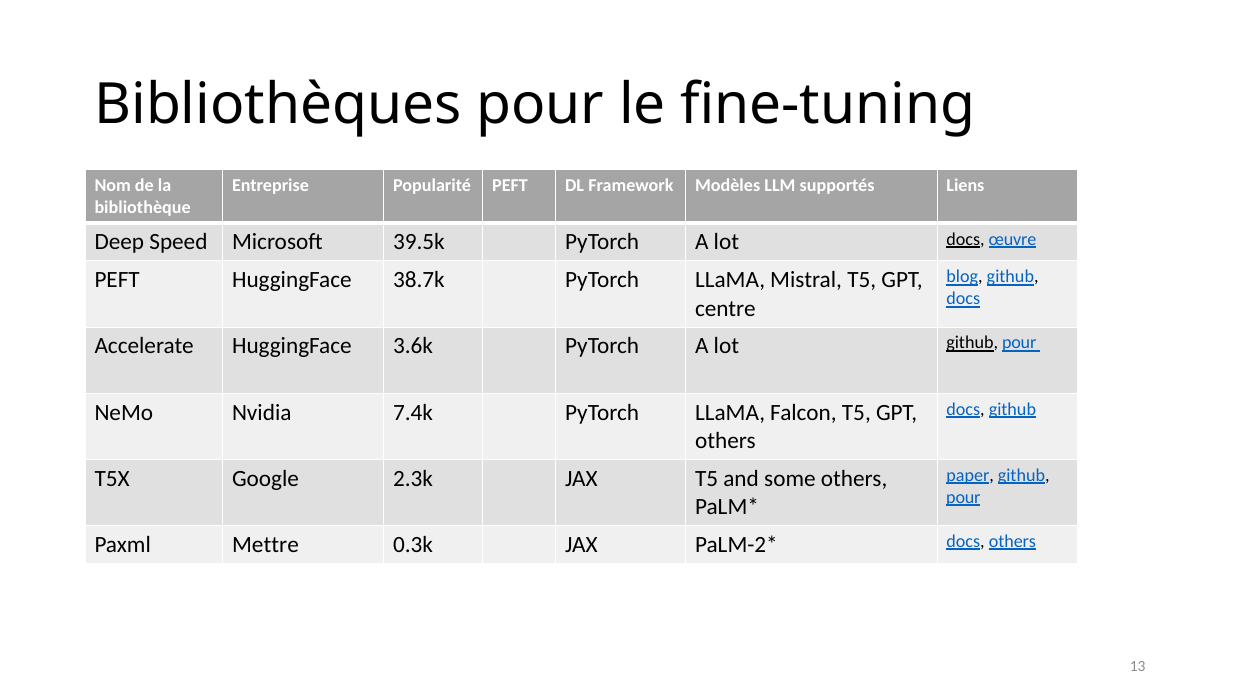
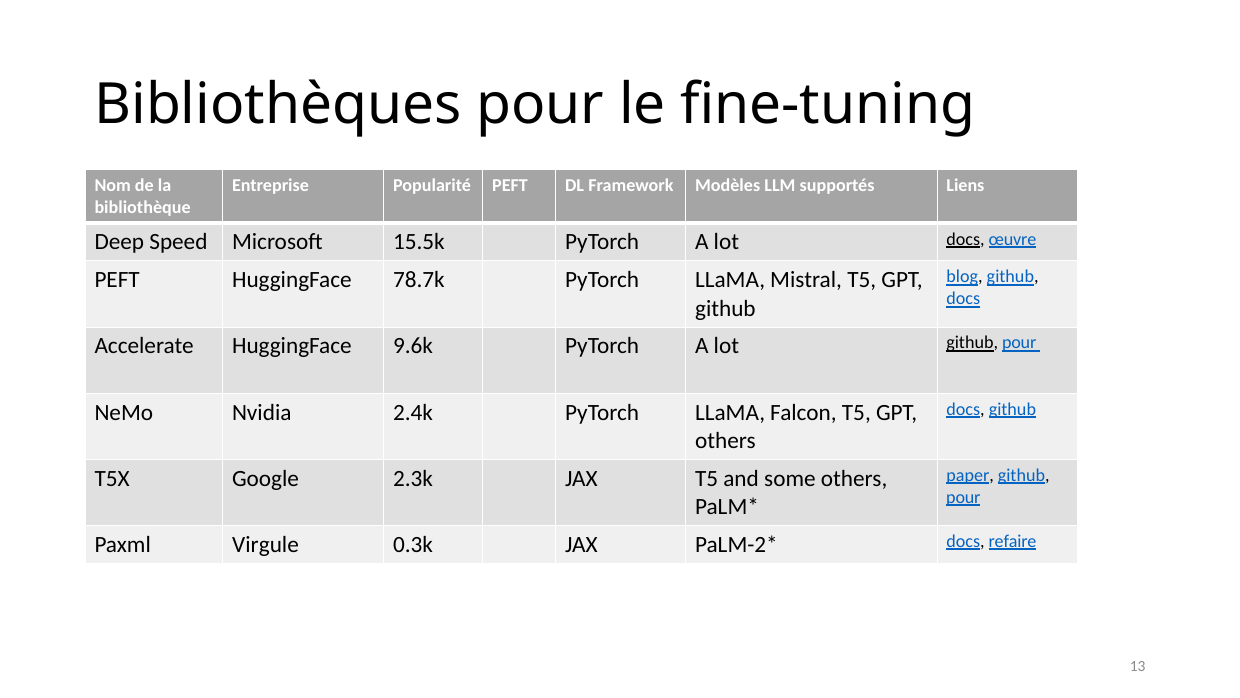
39.5k: 39.5k -> 15.5k (419, 242)
38.7k: 38.7k -> 78.7k (419, 280)
centre: centre -> github (725, 308)
3.6k: 3.6k -> 9.6k (413, 346)
7.4k: 7.4k -> 2.4k (413, 412)
Mettre: Mettre -> Virgule (265, 544)
docs others: others -> refaire (1012, 541)
